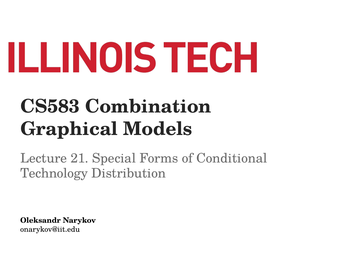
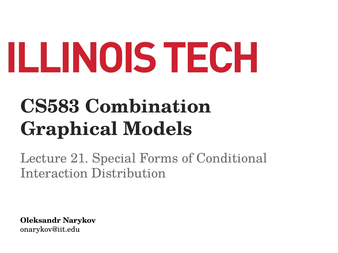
Technology: Technology -> Interaction (54, 174)
